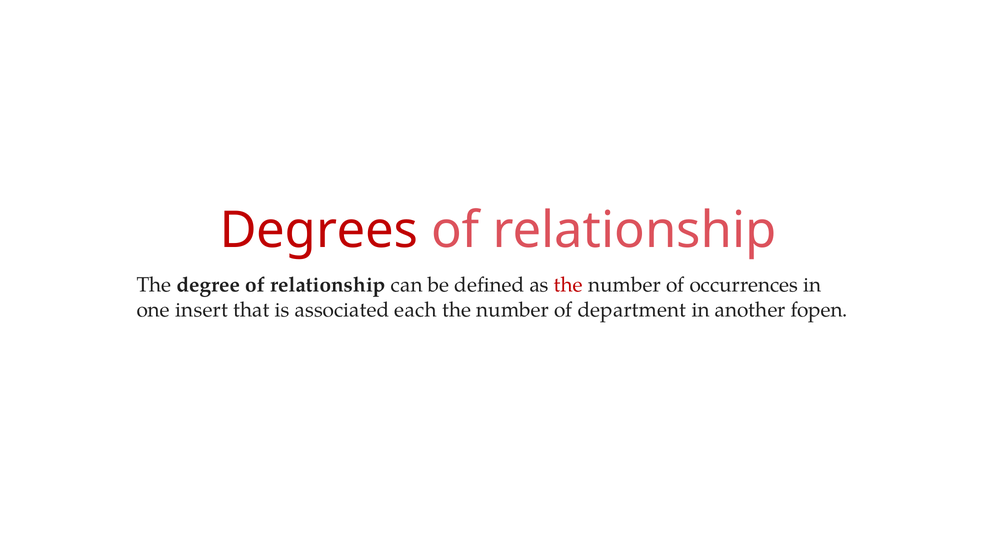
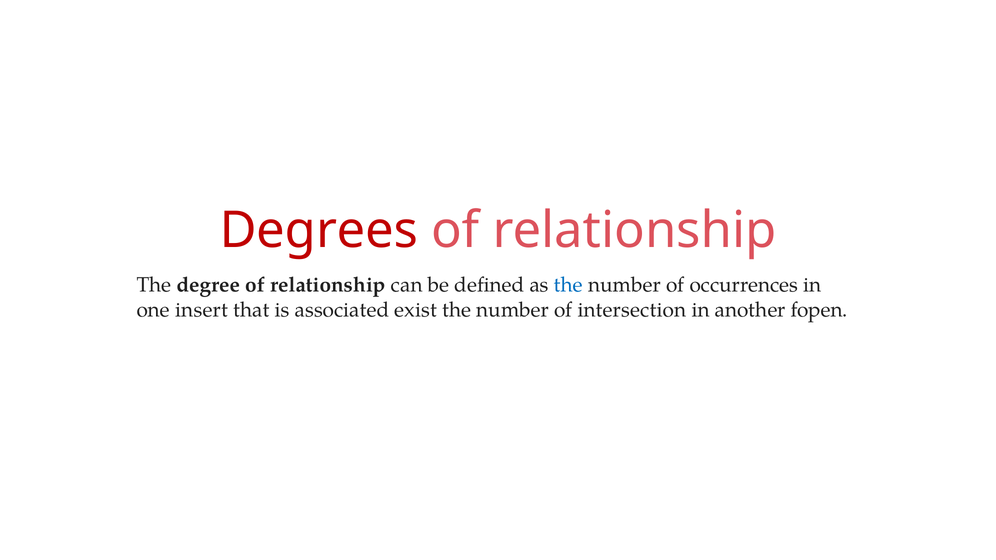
the colour: red -> blue (568, 285)
each: each -> exist (416, 310)
department: department -> intersection (632, 310)
